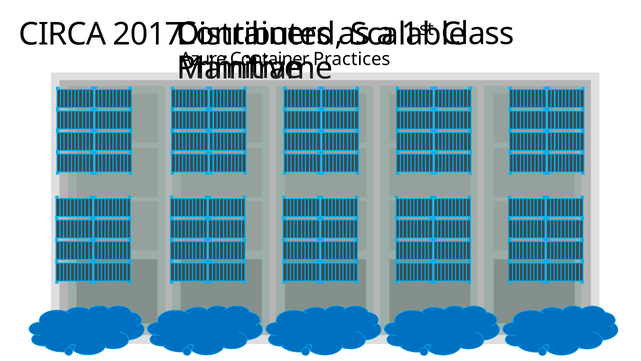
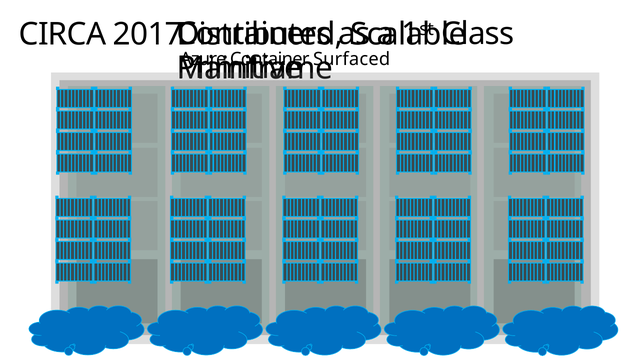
Practices: Practices -> Surfaced (352, 59)
